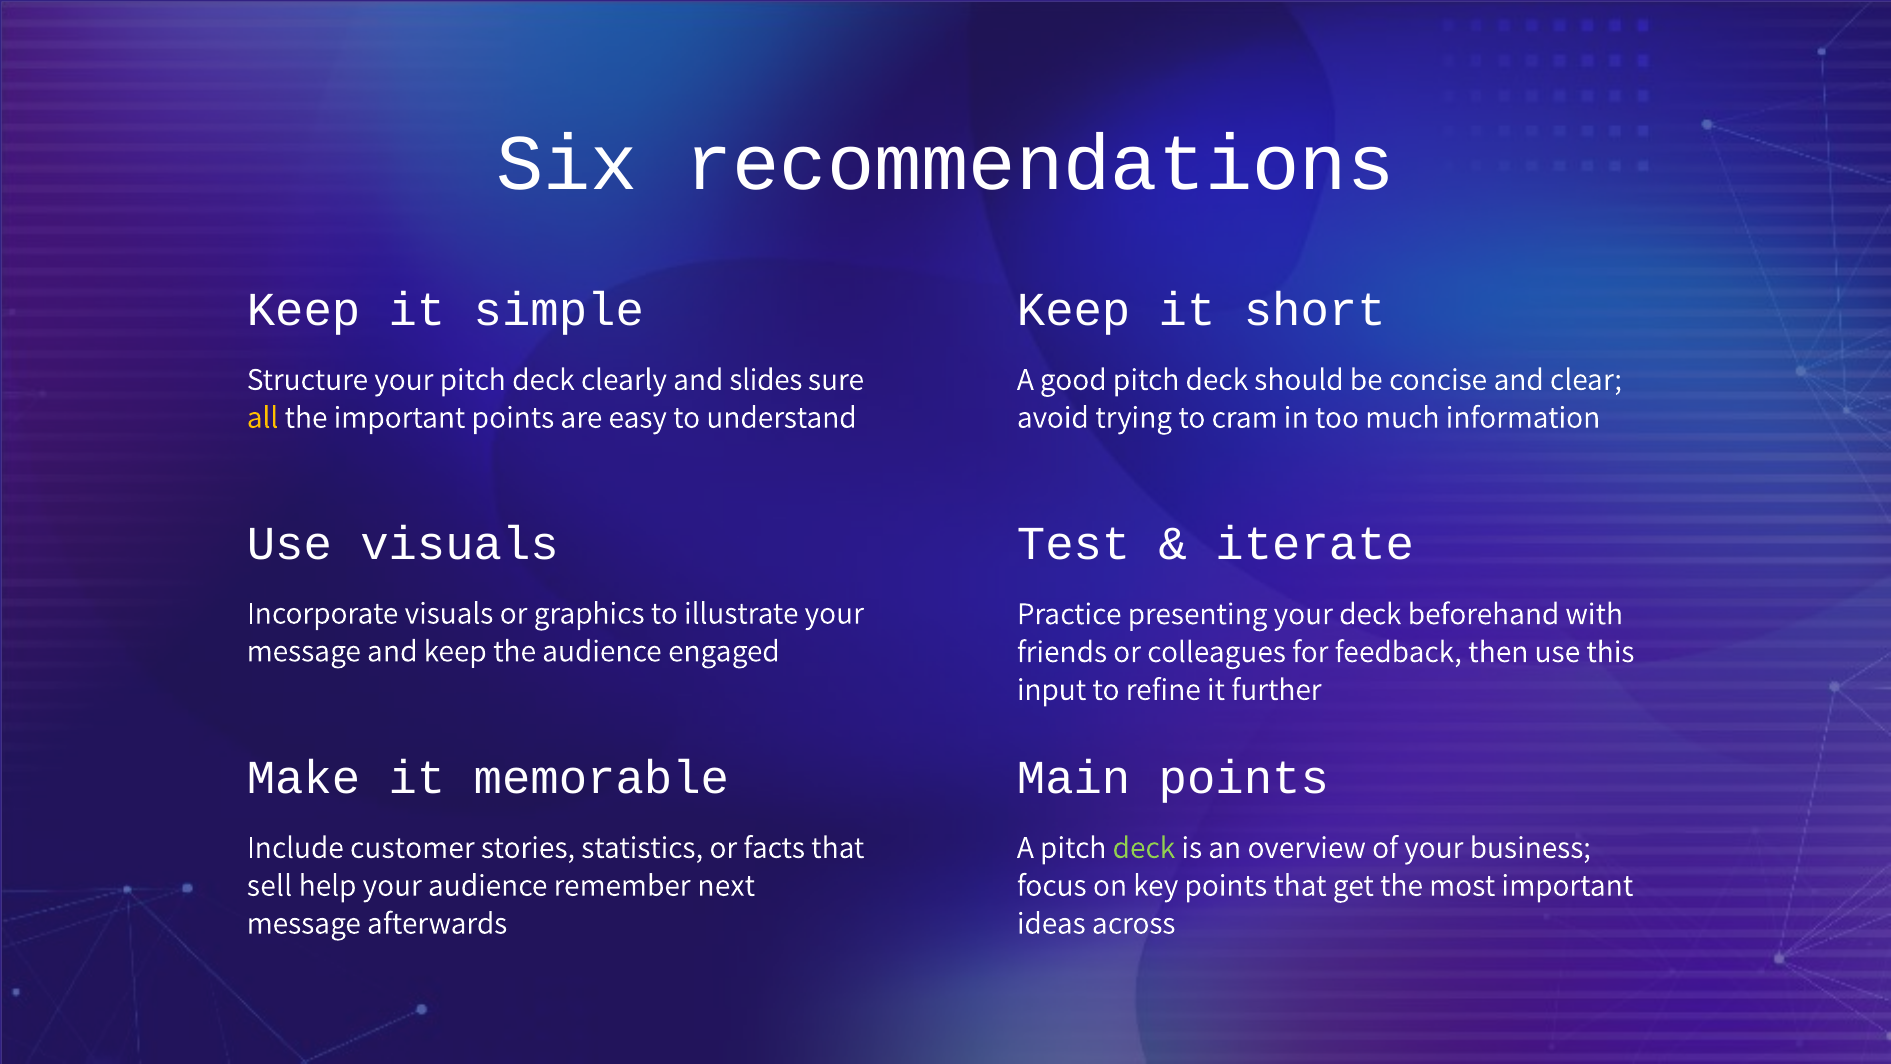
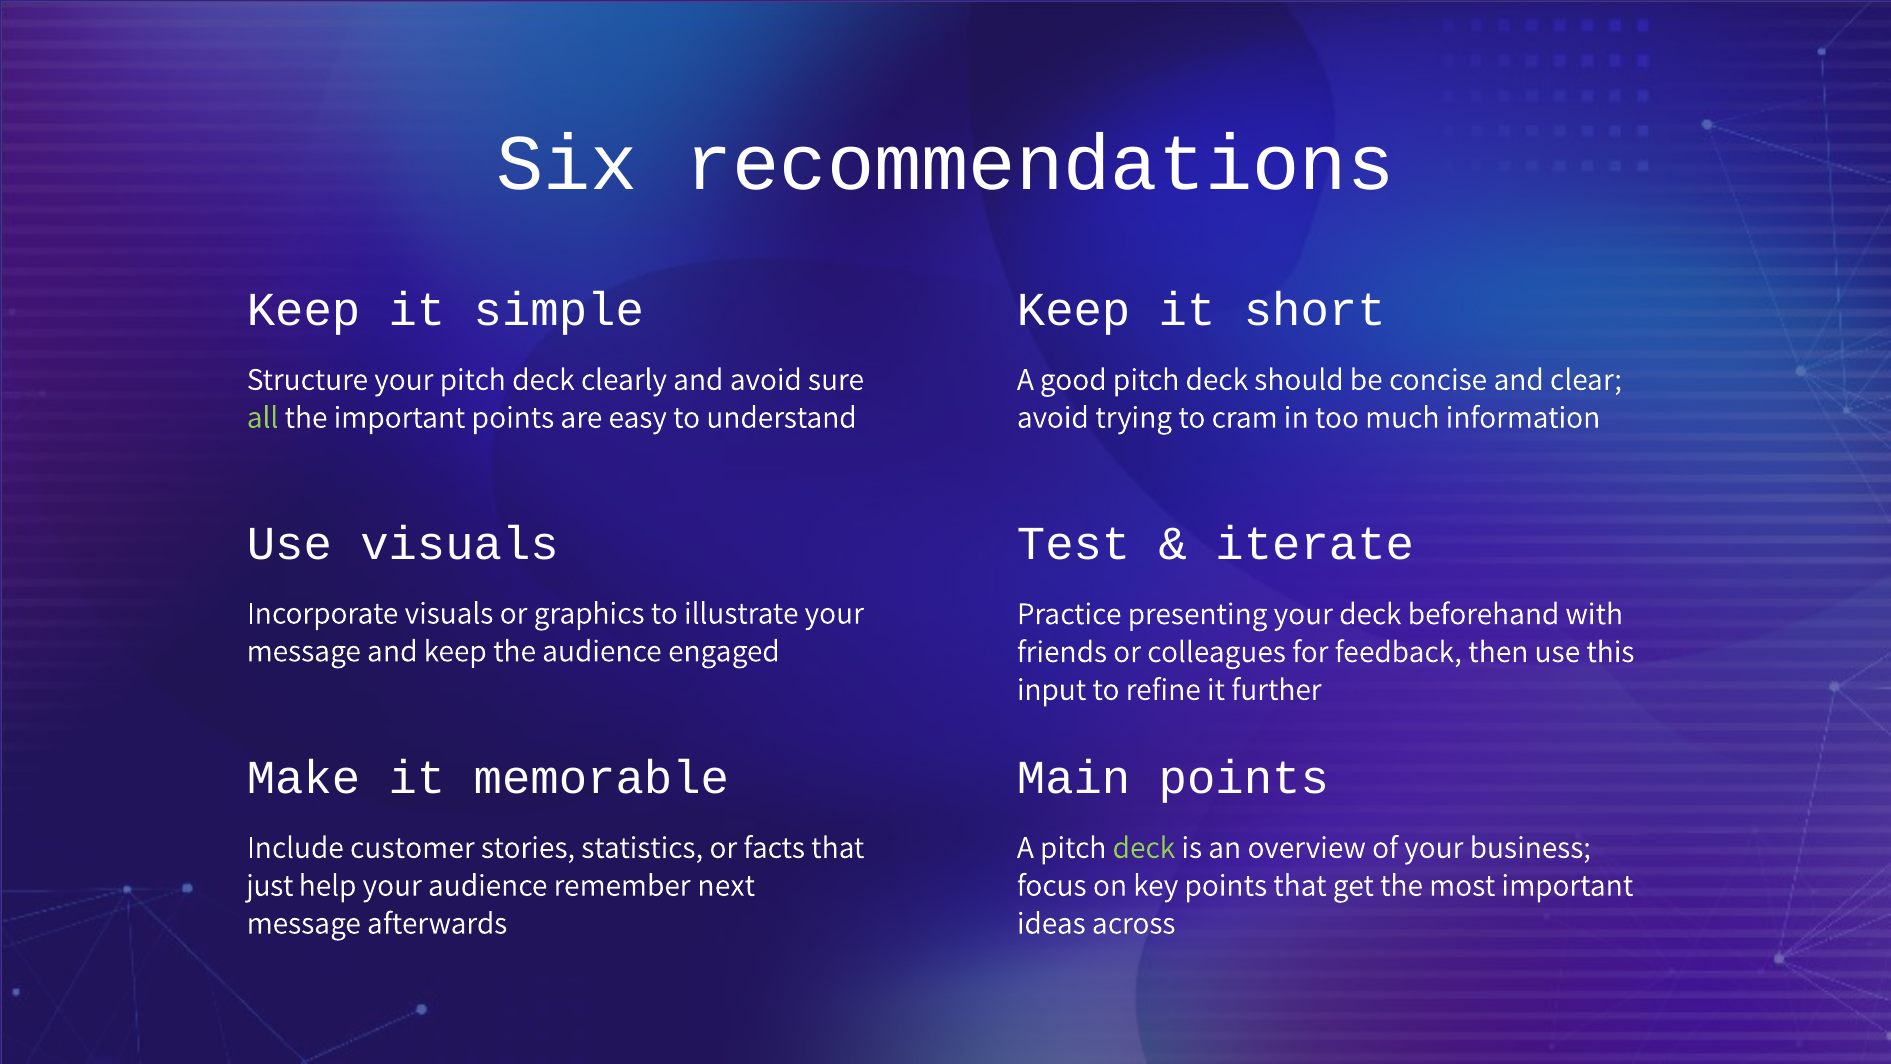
and slides: slides -> avoid (766, 379)
all colour: yellow -> light green (263, 417)
sell: sell -> just (270, 885)
